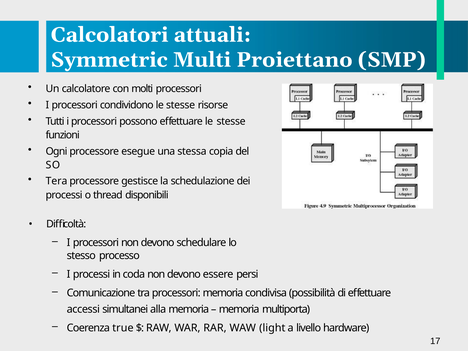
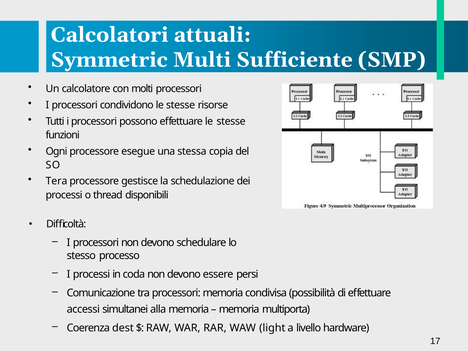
Proiettano: Proiettano -> Sufficiente (294, 60)
true: true -> dest (123, 328)
